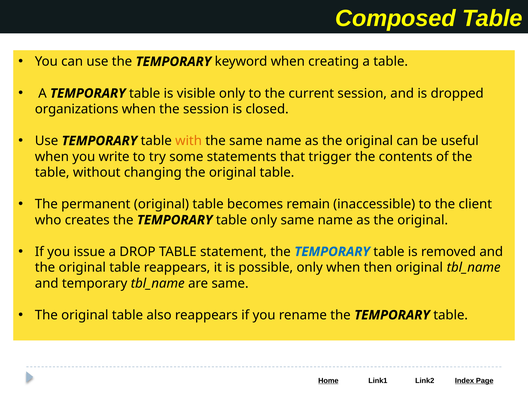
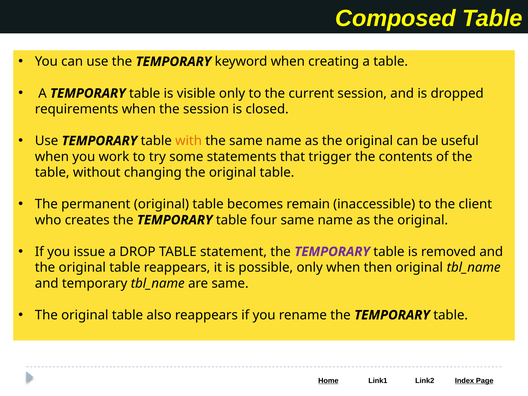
organizations: organizations -> requirements (77, 109)
write: write -> work (114, 157)
table only: only -> four (264, 220)
TEMPORARY colour: blue -> purple (332, 252)
